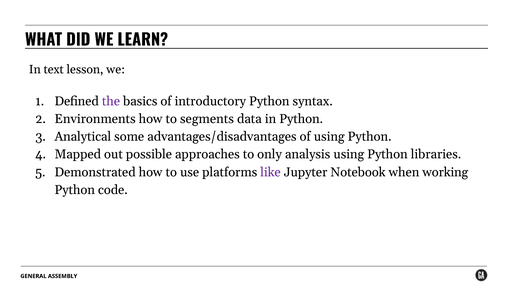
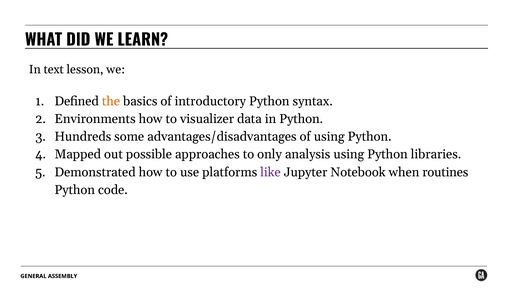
the colour: purple -> orange (111, 101)
segments: segments -> visualizer (207, 119)
Analytical: Analytical -> Hundreds (83, 136)
working: working -> routines (445, 172)
